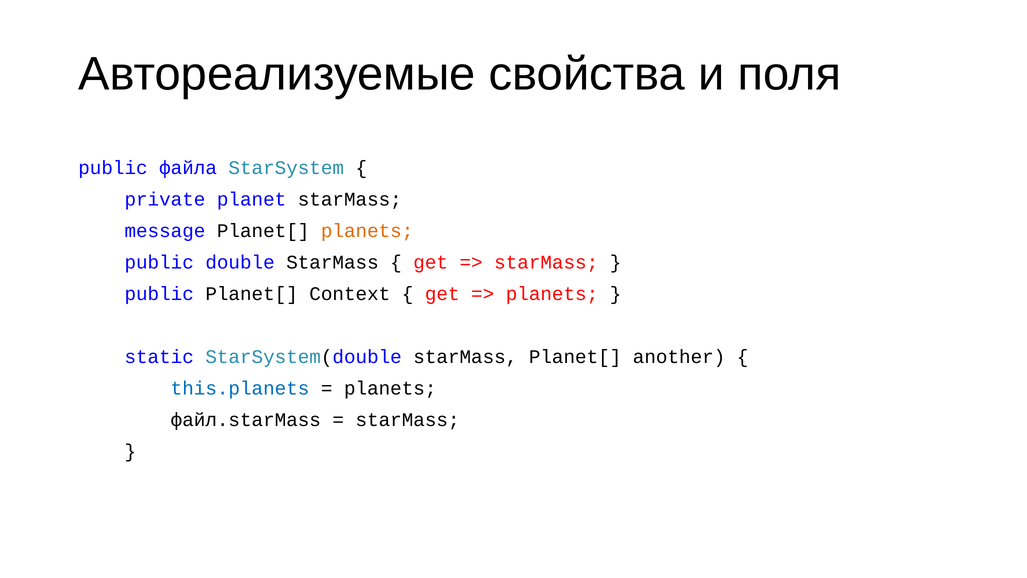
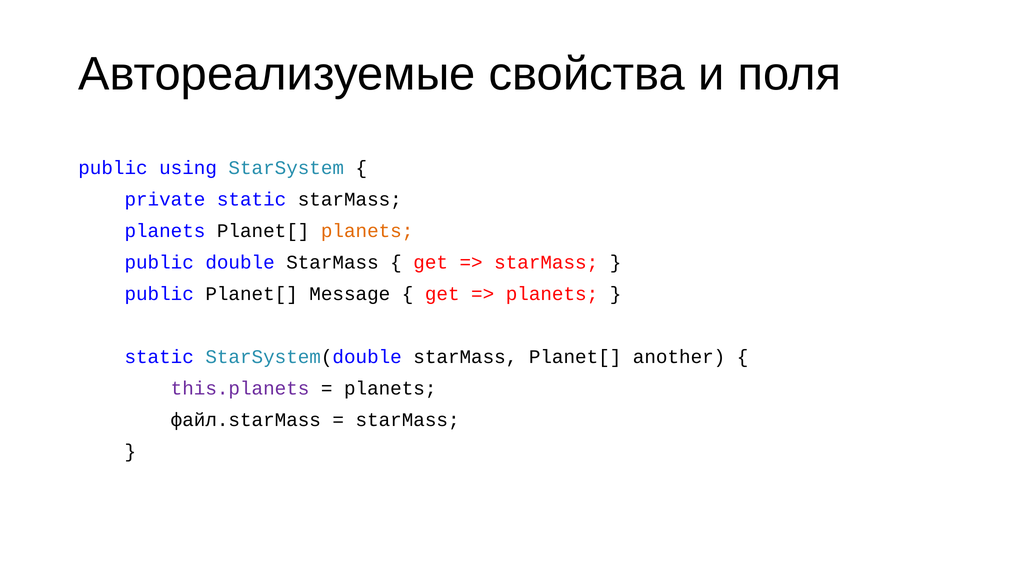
файла: файла -> using (188, 168)
private planet: planet -> static (252, 199)
message: message -> planets (165, 231)
Context: Context -> Message (350, 294)
this.planets colour: blue -> purple (240, 388)
